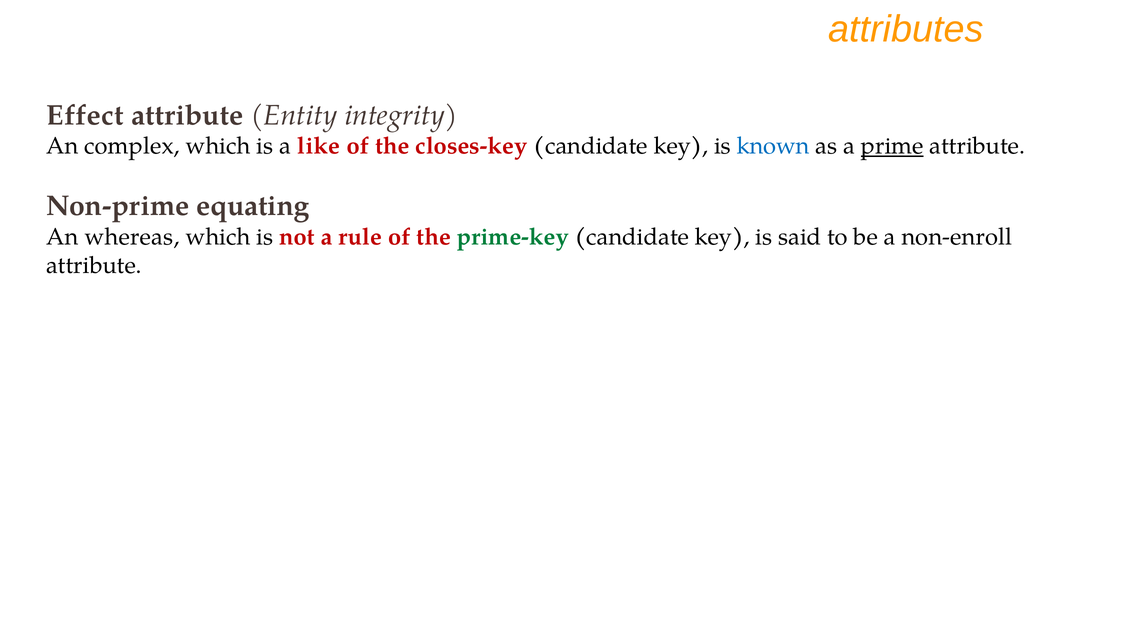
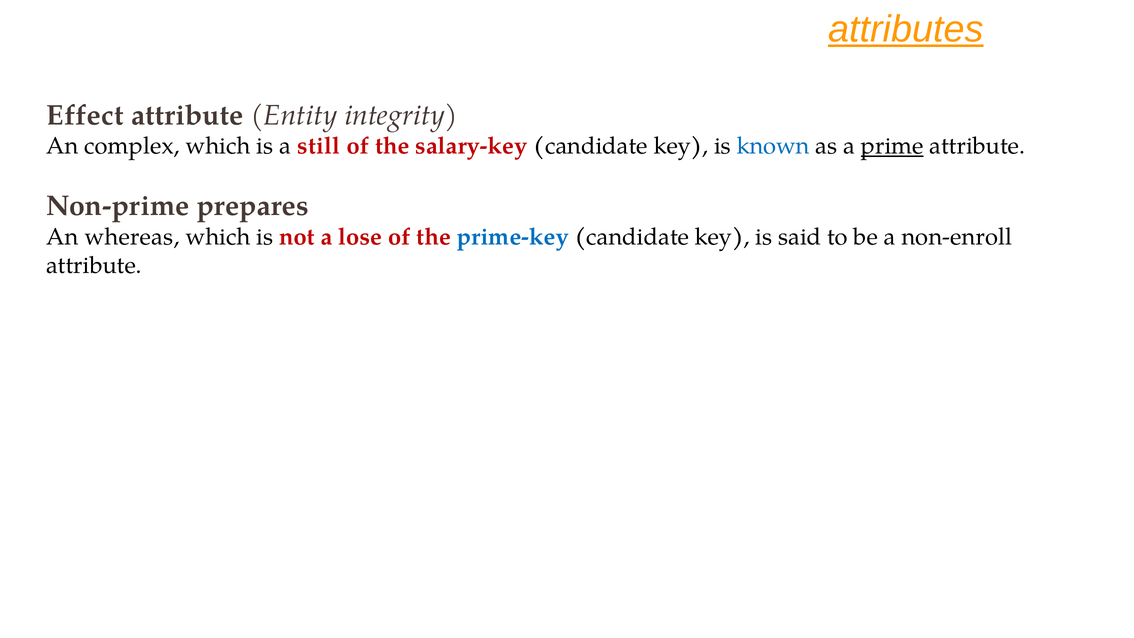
attributes underline: none -> present (906, 30)
like: like -> still (319, 146)
closes-key: closes-key -> salary-key (471, 146)
equating: equating -> prepares (253, 206)
rule: rule -> lose (360, 237)
prime-key colour: green -> blue (513, 237)
